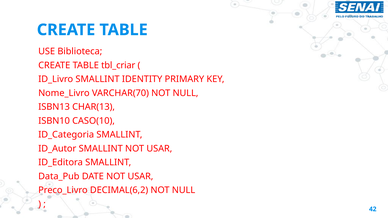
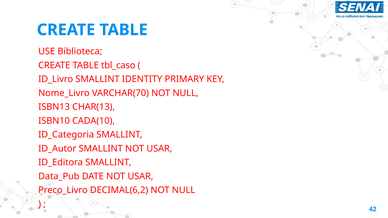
tbl_criar: tbl_criar -> tbl_caso (118, 65)
CASO(10: CASO(10 -> CADA(10 (94, 121)
